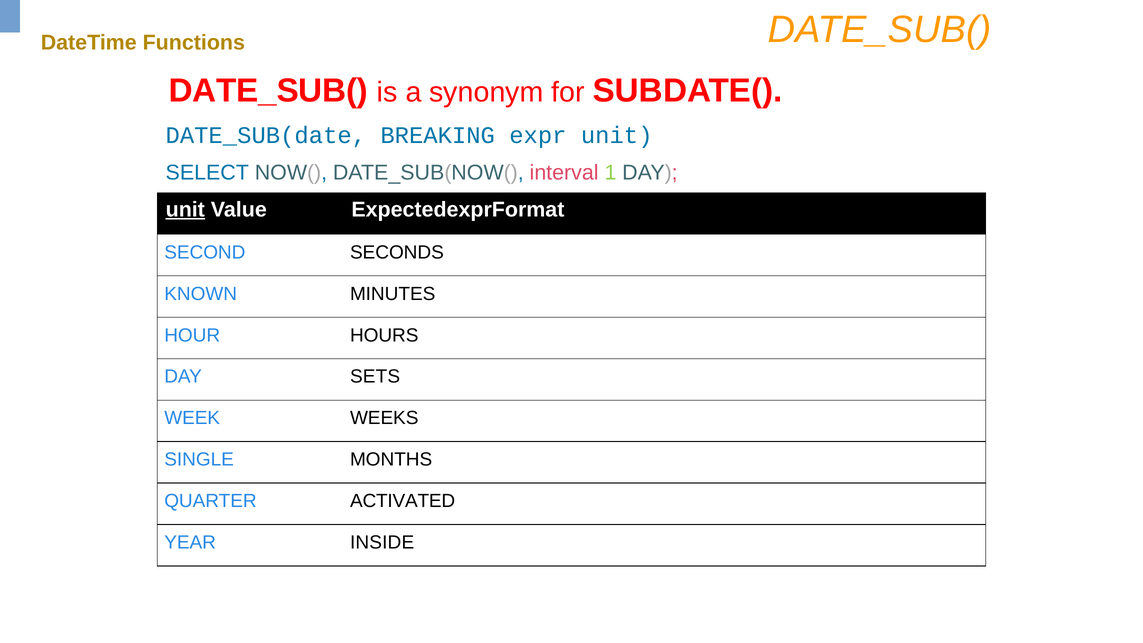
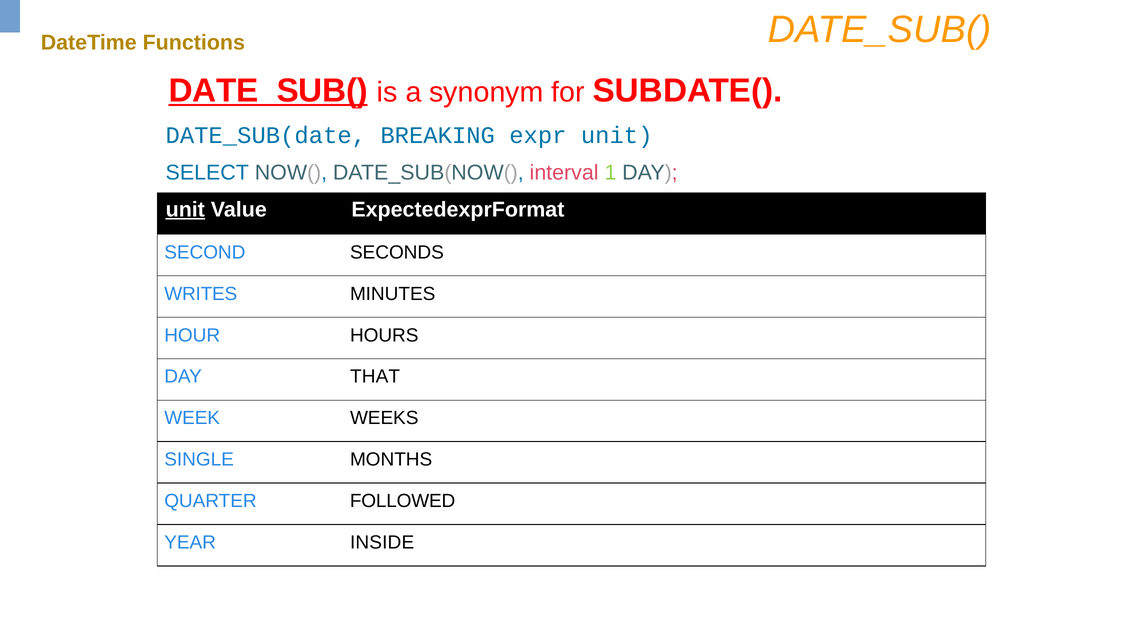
DATE_SUB( underline: none -> present (268, 91)
KNOWN: KNOWN -> WRITES (201, 294)
SETS: SETS -> THAT (375, 377)
ACTIVATED: ACTIVATED -> FOLLOWED (403, 501)
